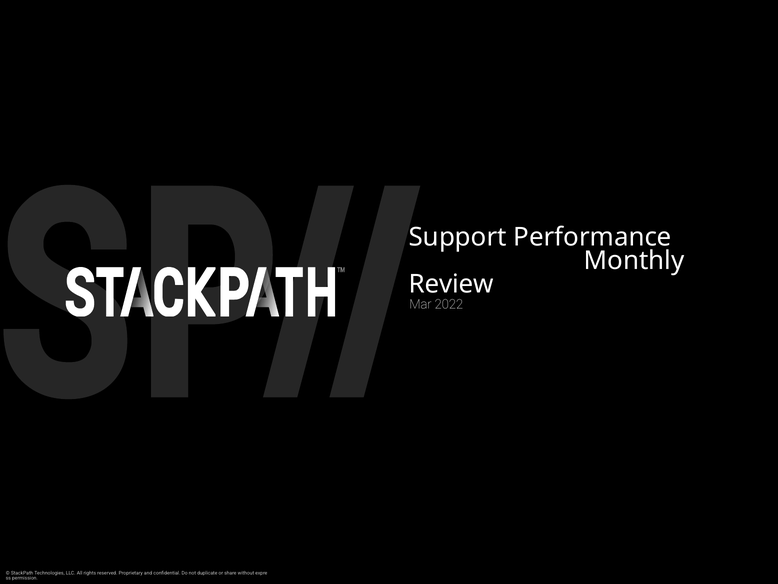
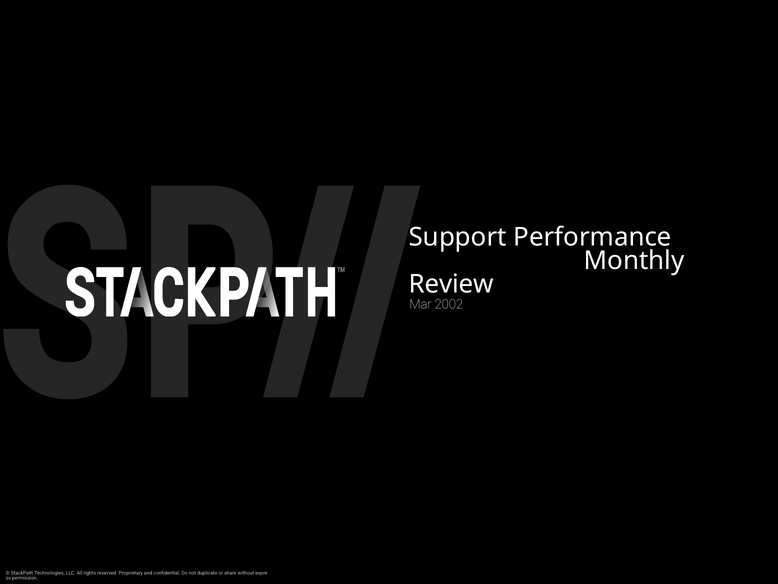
2022: 2022 -> 2002 (449, 304)
